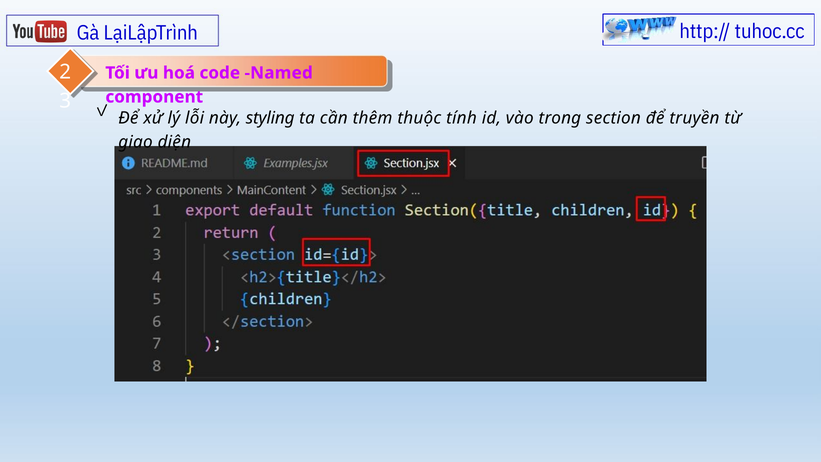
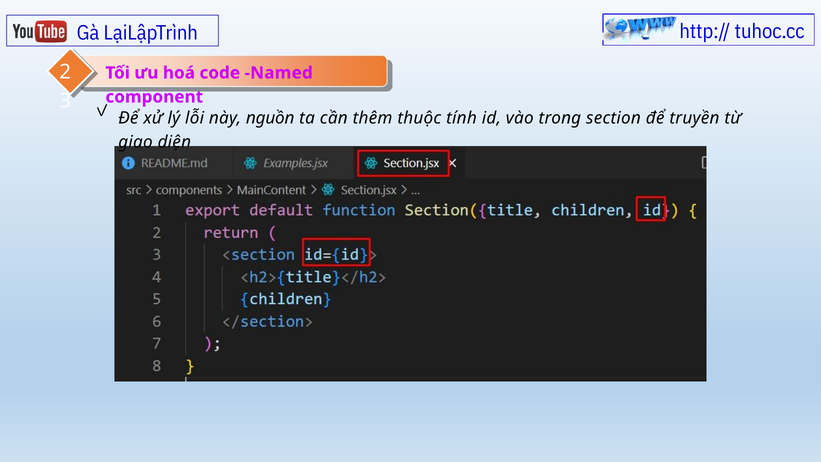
styling: styling -> nguồn (270, 118)
